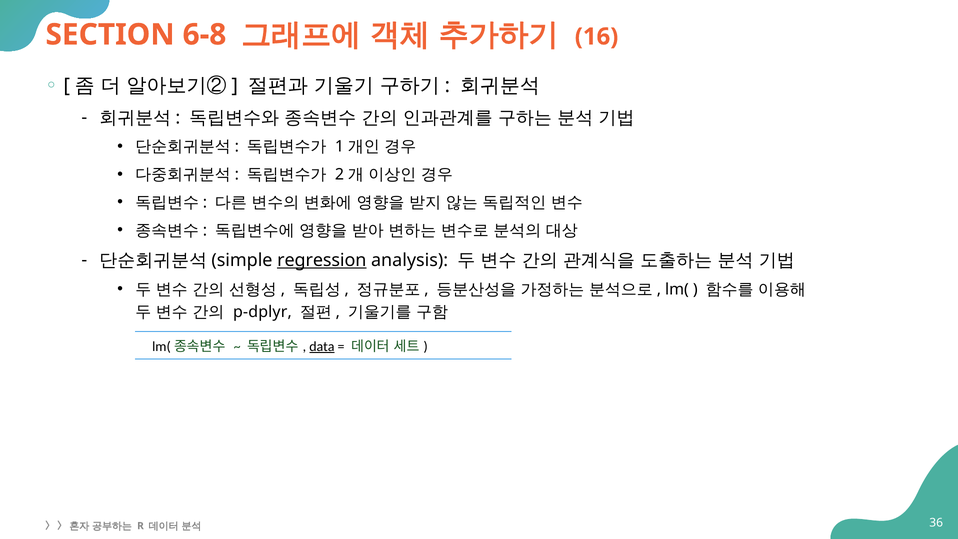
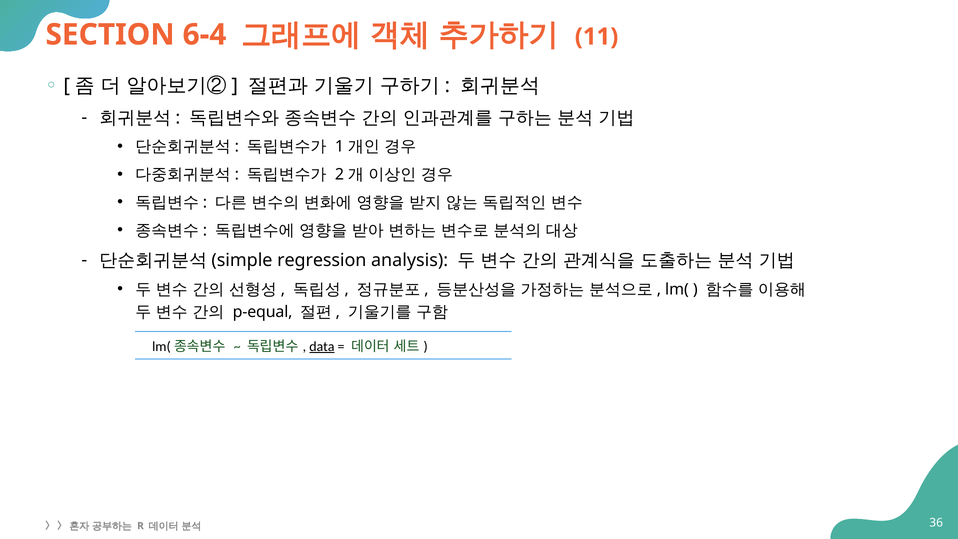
6-8: 6-8 -> 6-4 (204, 35)
16: 16 -> 11 (597, 37)
regression underline: present -> none (322, 260)
p-dplyr: p-dplyr -> p-equal (263, 312)
